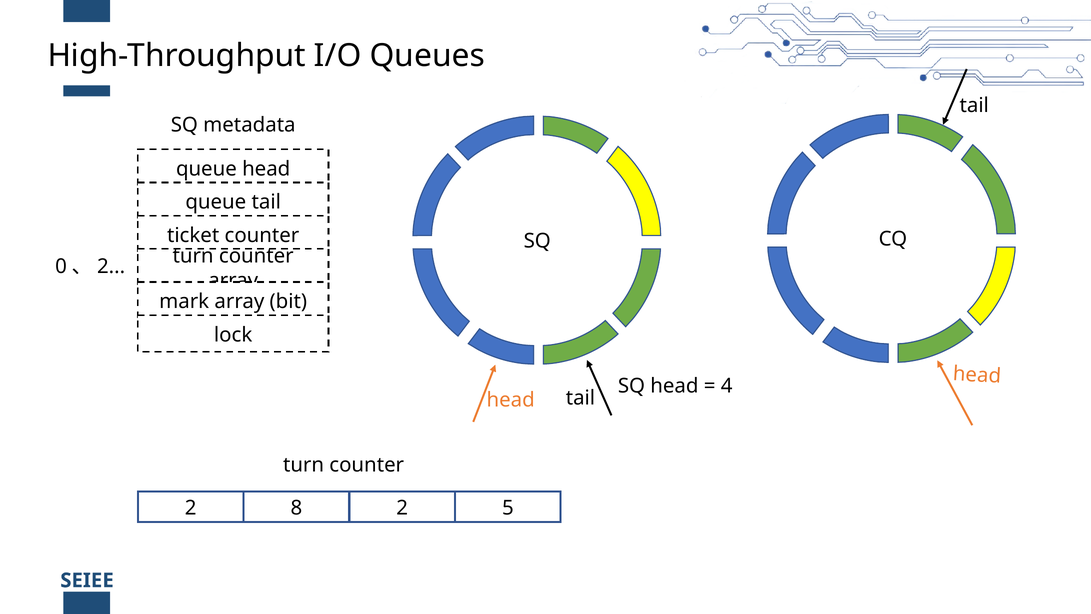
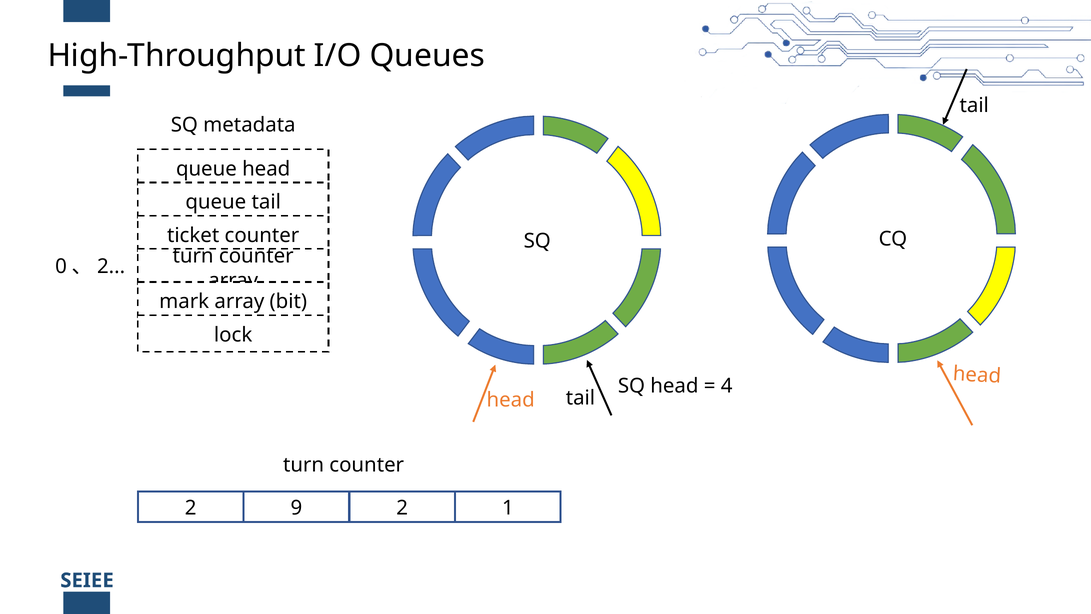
8: 8 -> 9 (296, 508)
5: 5 -> 1 (508, 508)
